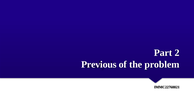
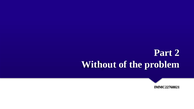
Previous: Previous -> Without (99, 64)
